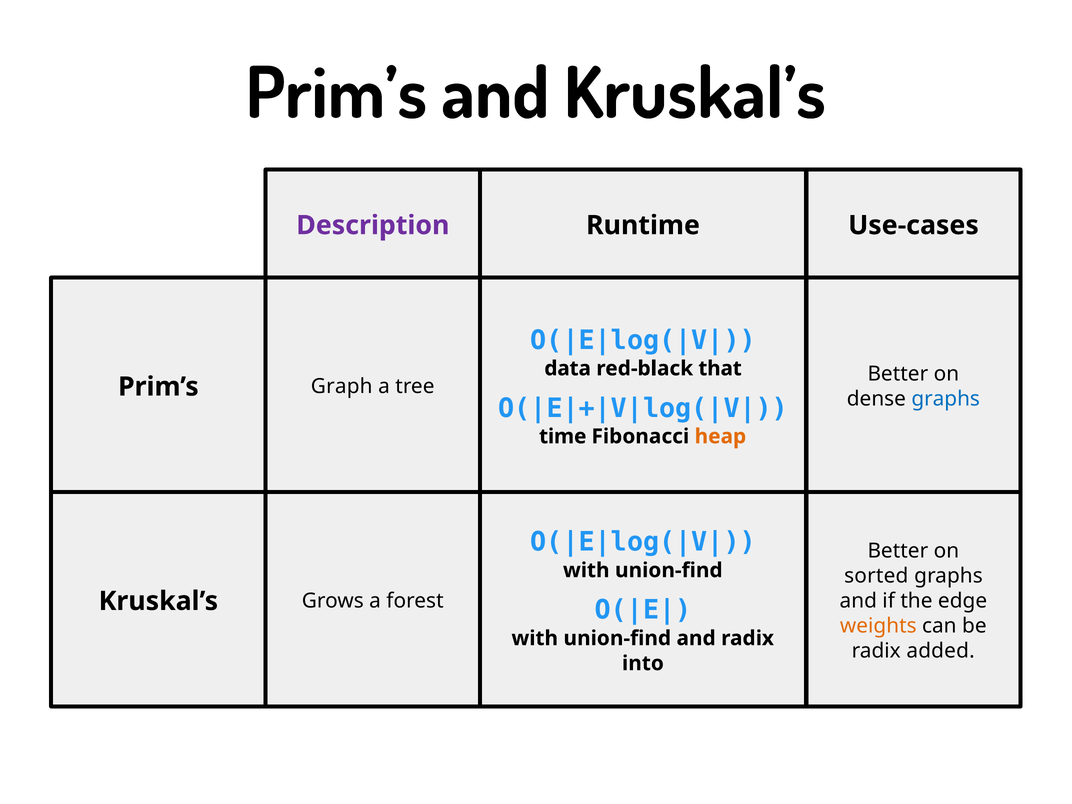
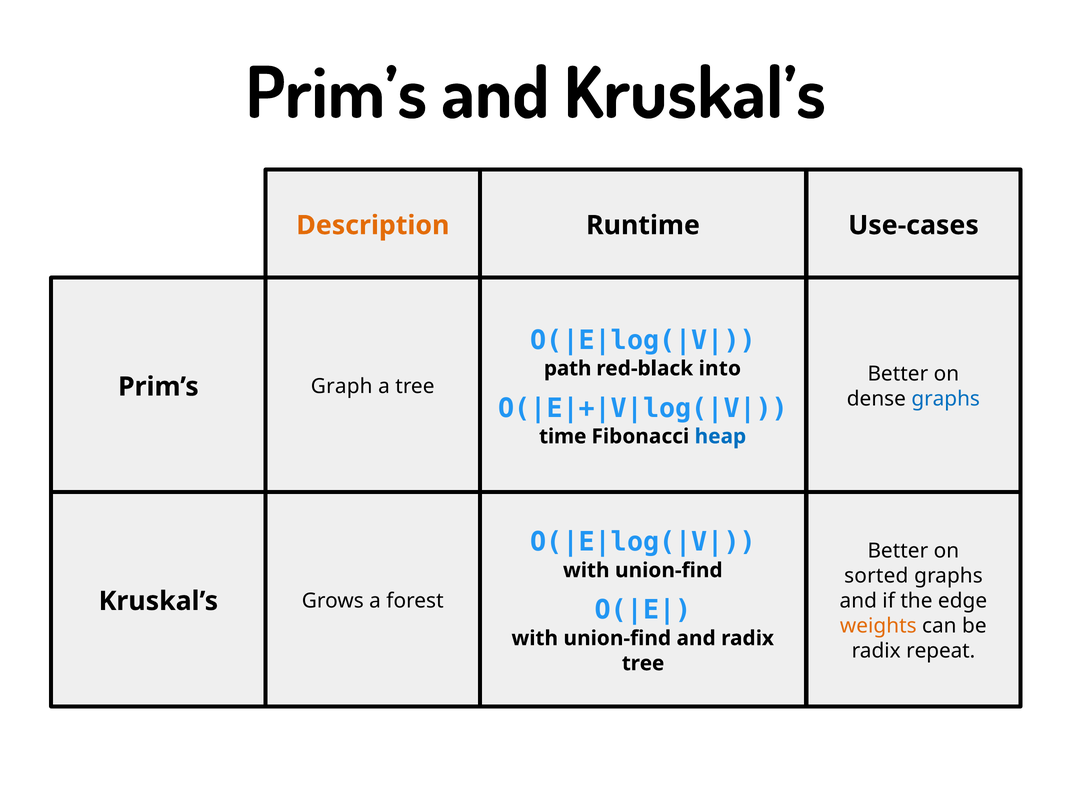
Description colour: purple -> orange (373, 225)
data: data -> path (568, 368)
that: that -> into (720, 368)
heap colour: orange -> blue (720, 436)
added: added -> repeat (941, 650)
into: into -> tree (643, 663)
